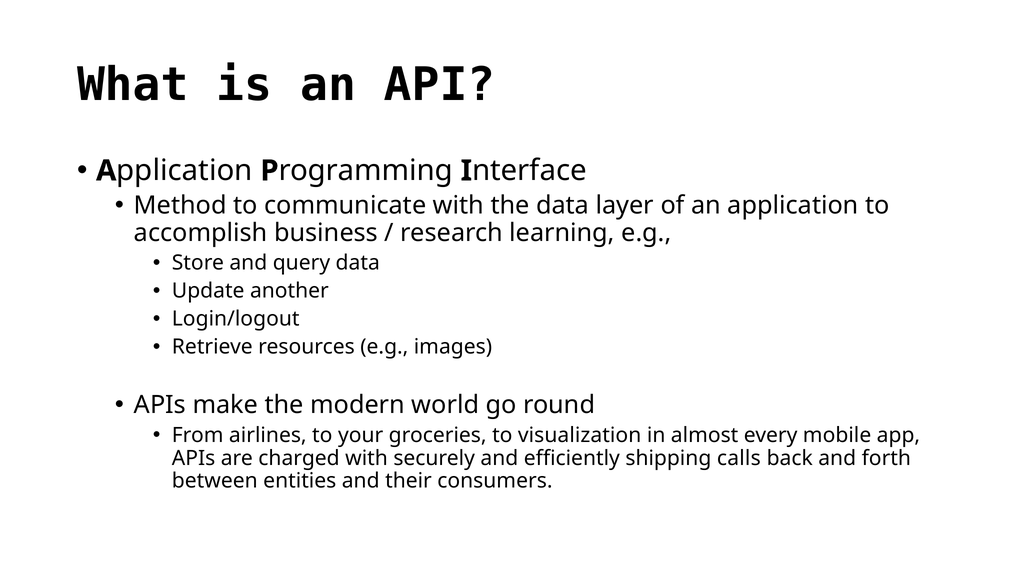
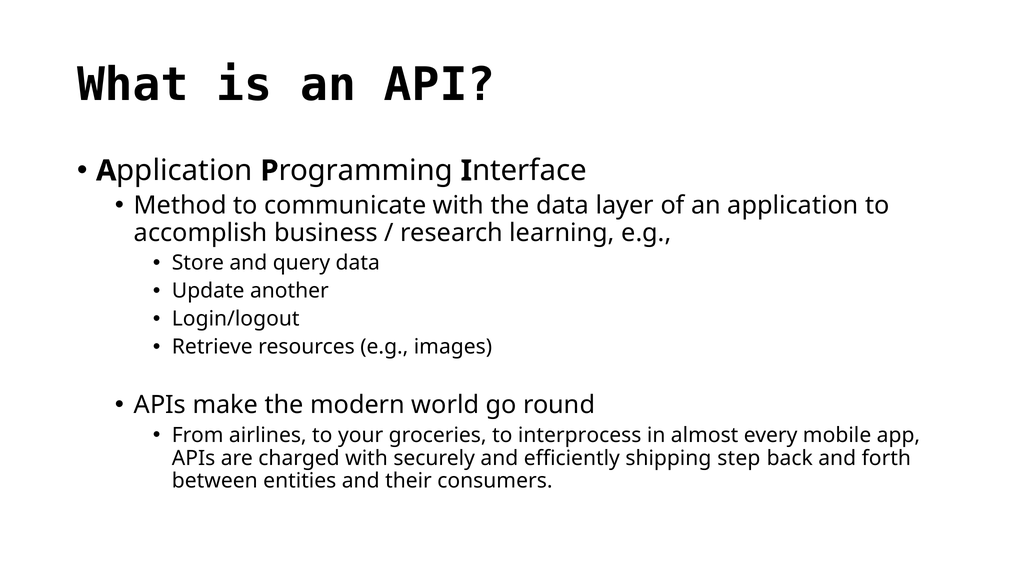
visualization: visualization -> interprocess (580, 436)
calls: calls -> step (739, 459)
